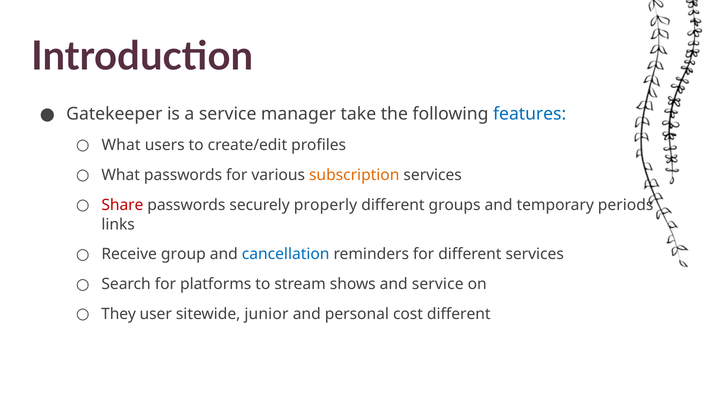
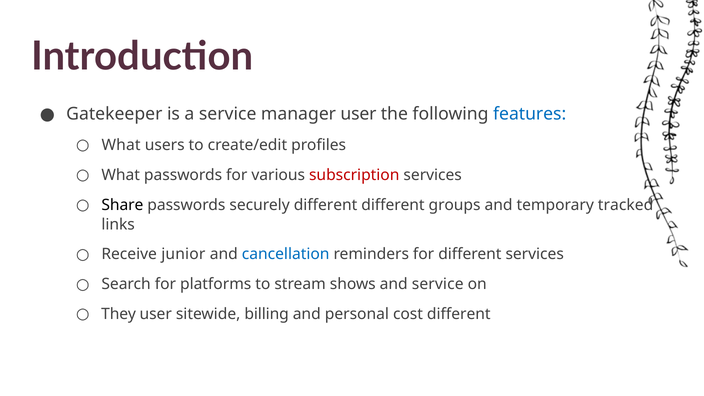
manager take: take -> user (358, 114)
subscription colour: orange -> red (354, 175)
Share colour: red -> black (122, 205)
securely properly: properly -> different (326, 205)
periods: periods -> tracked (626, 205)
group: group -> junior (183, 254)
junior: junior -> billing (267, 314)
